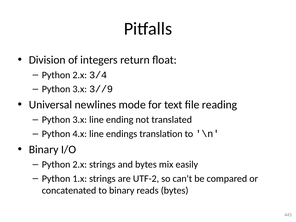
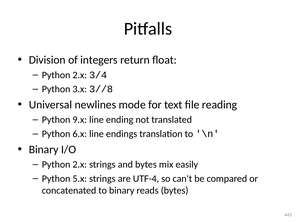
3//9: 3//9 -> 3//8 (101, 89)
3.x: 3.x -> 9.x (80, 120)
4.x: 4.x -> 6.x (80, 134)
1.x: 1.x -> 5.x (80, 179)
UTF-2: UTF-2 -> UTF-4 (146, 179)
